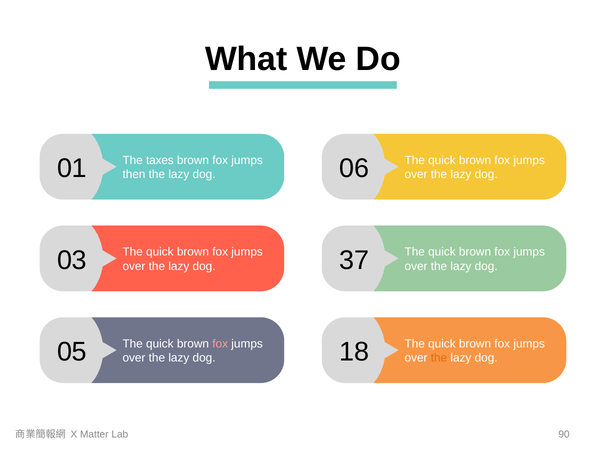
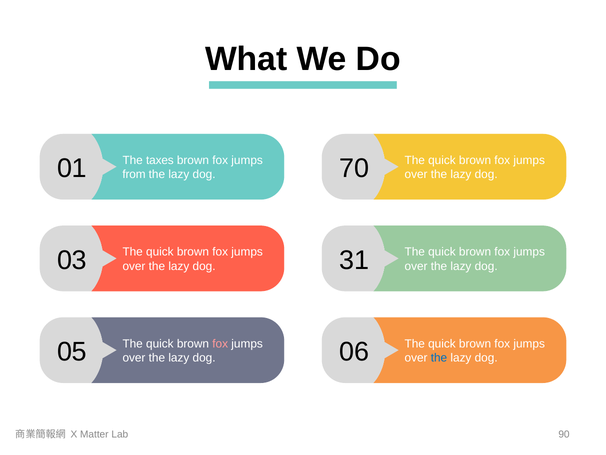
then: then -> from (134, 174)
06: 06 -> 70 (354, 168)
37: 37 -> 31 (354, 260)
18: 18 -> 06 (354, 351)
the colour: orange -> blue (439, 357)
